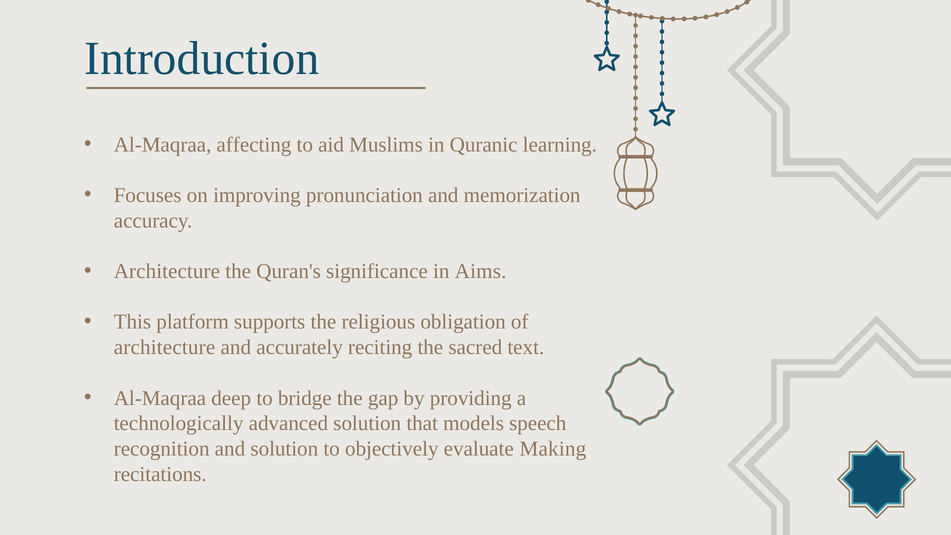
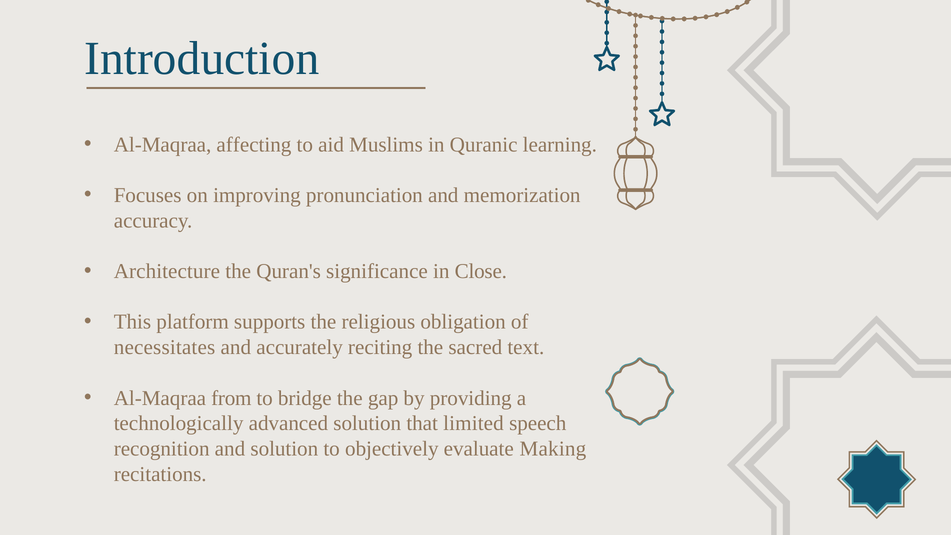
Aims: Aims -> Close (481, 271)
architecture: architecture -> necessitates (165, 347)
deep: deep -> from (231, 398)
models: models -> limited (474, 423)
